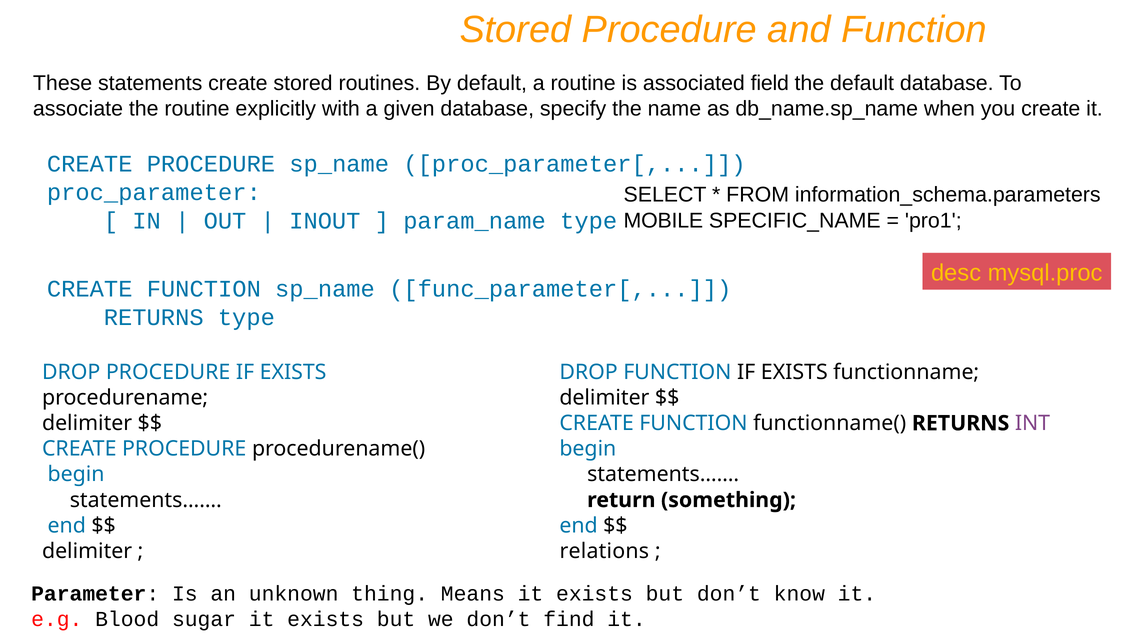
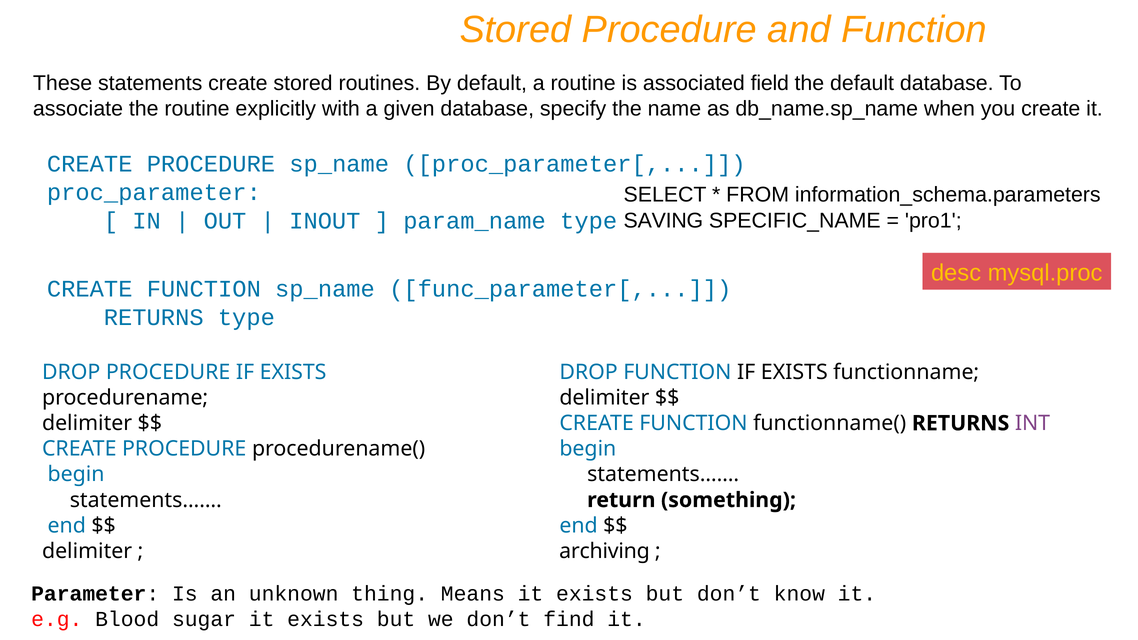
MOBILE: MOBILE -> SAVING (663, 221)
relations: relations -> archiving (605, 551)
